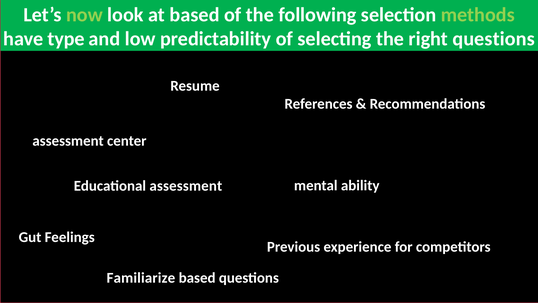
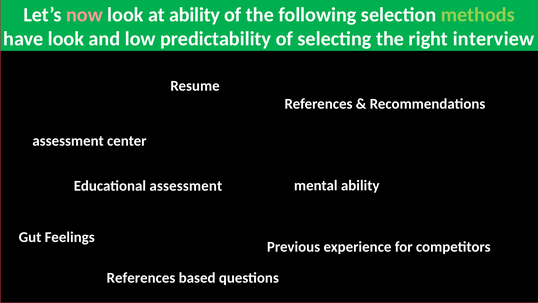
now colour: light green -> pink (84, 15)
at based: based -> ability (195, 15)
have type: type -> look (66, 39)
right questions: questions -> interview (494, 39)
Familiarize: Familiarize -> References (141, 277)
